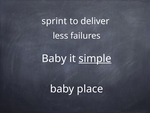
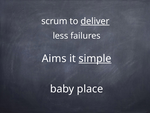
sprint: sprint -> scrum (54, 21)
deliver underline: none -> present (95, 21)
Baby: Baby -> Aims (54, 58)
